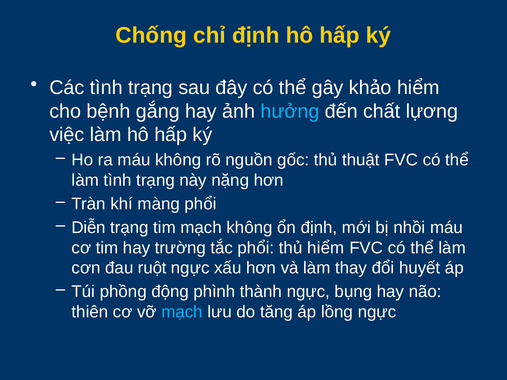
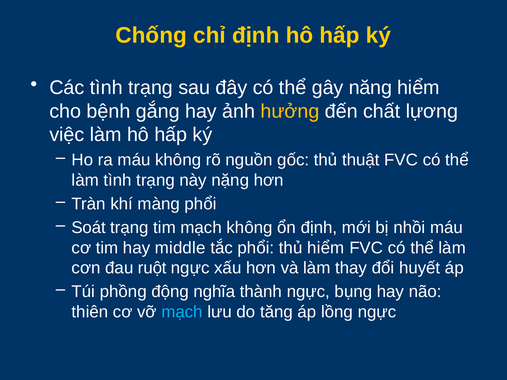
khảo: khảo -> năng (370, 88)
hưởng colour: light blue -> yellow (290, 111)
Diễn: Diễn -> Soát (89, 228)
trường: trường -> middle (180, 248)
phình: phình -> nghĩa (214, 292)
